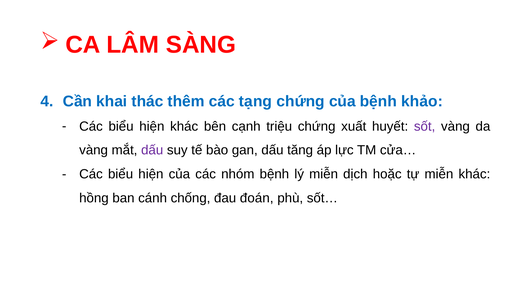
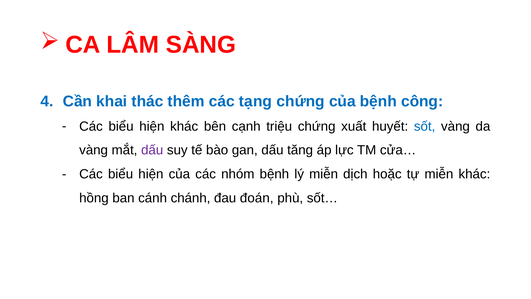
khảo: khảo -> công (422, 101)
sốt colour: purple -> blue (425, 126)
chống: chống -> chánh (191, 198)
